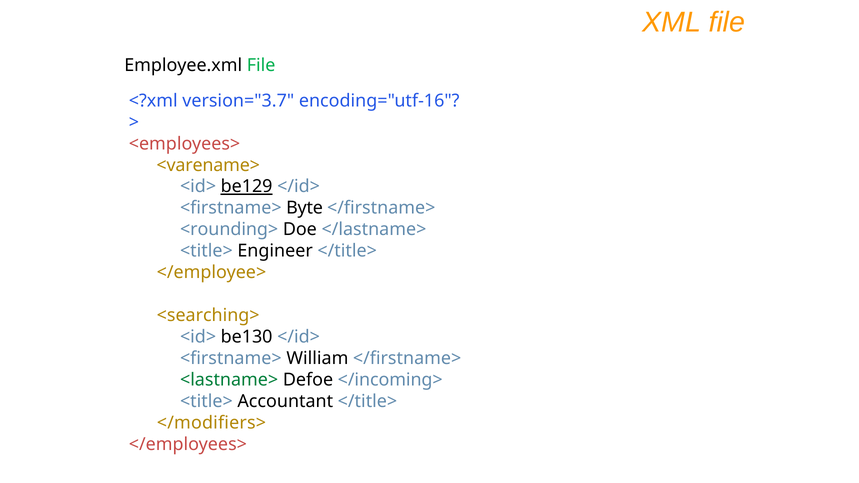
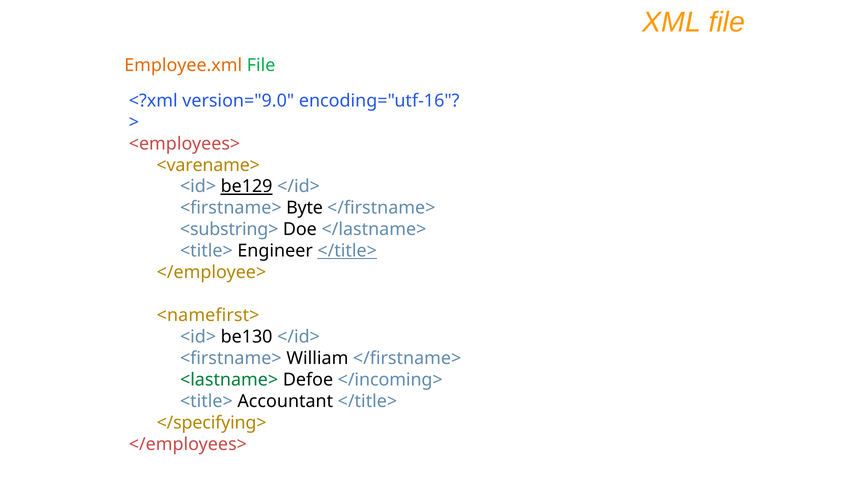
Employee.xml colour: black -> orange (183, 65)
version="3.7: version="3.7 -> version="9.0 (238, 101)
<rounding>: <rounding> -> <substring> (229, 230)
</title> underline: none -> present (347, 251)
<searching>: <searching> -> <namefirst> (208, 316)
</modifiers>: </modifiers> -> </specifying> (212, 423)
